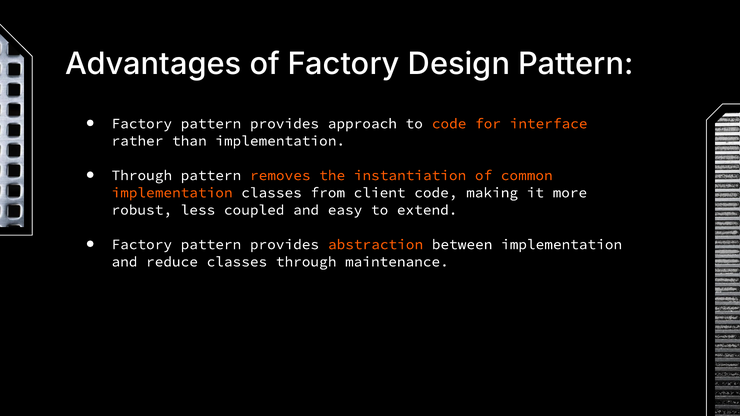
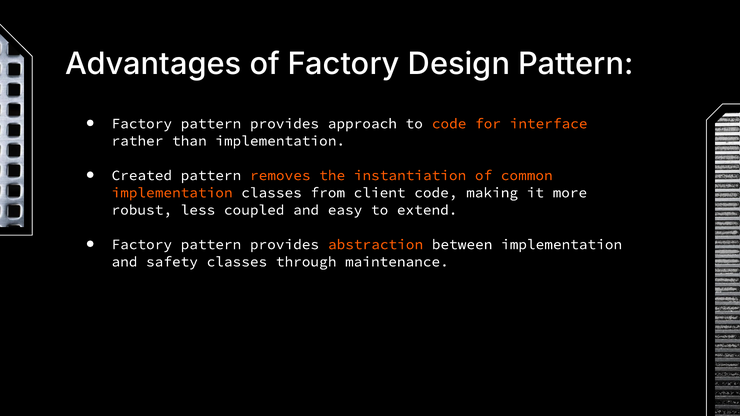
Through: Through -> Created (142, 175)
reduce: reduce -> safety (172, 262)
